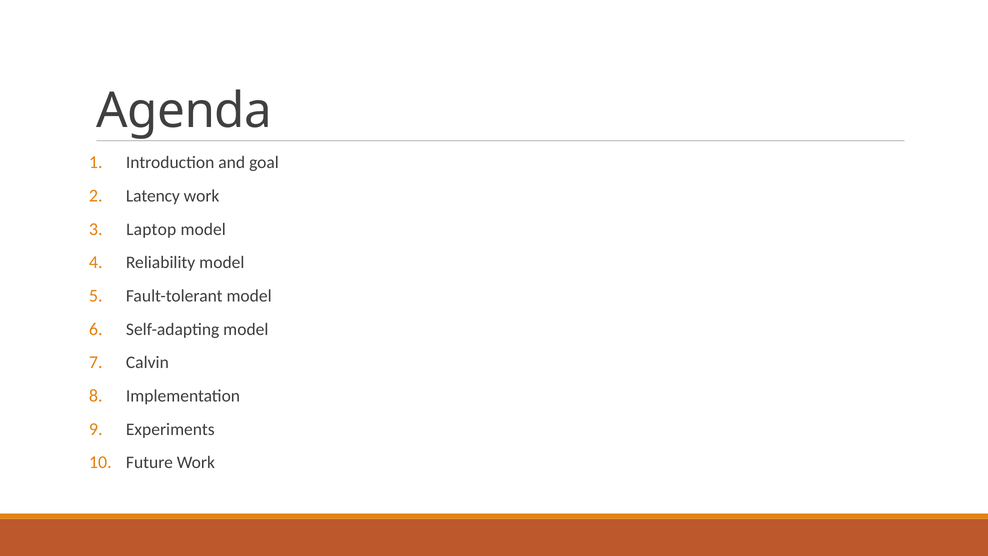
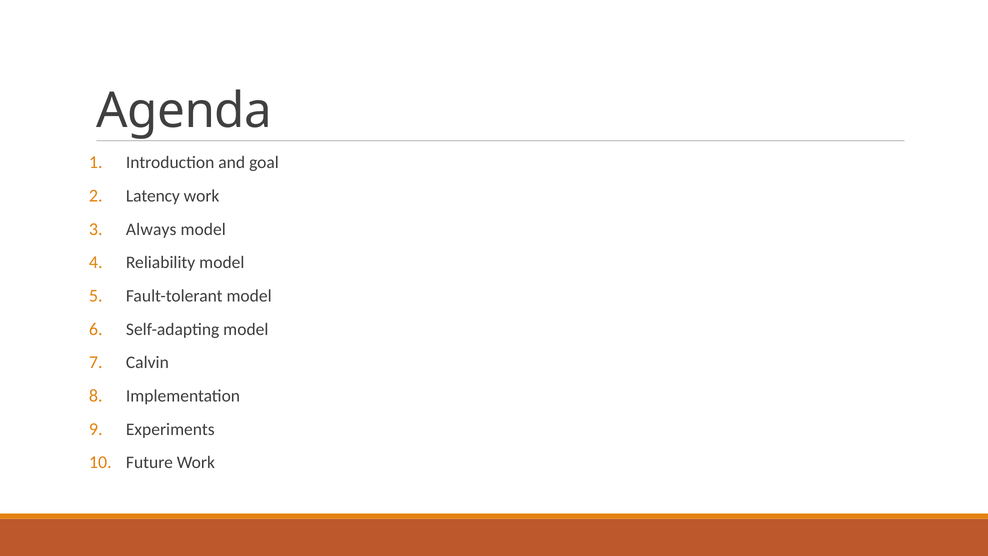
Laptop: Laptop -> Always (151, 229)
